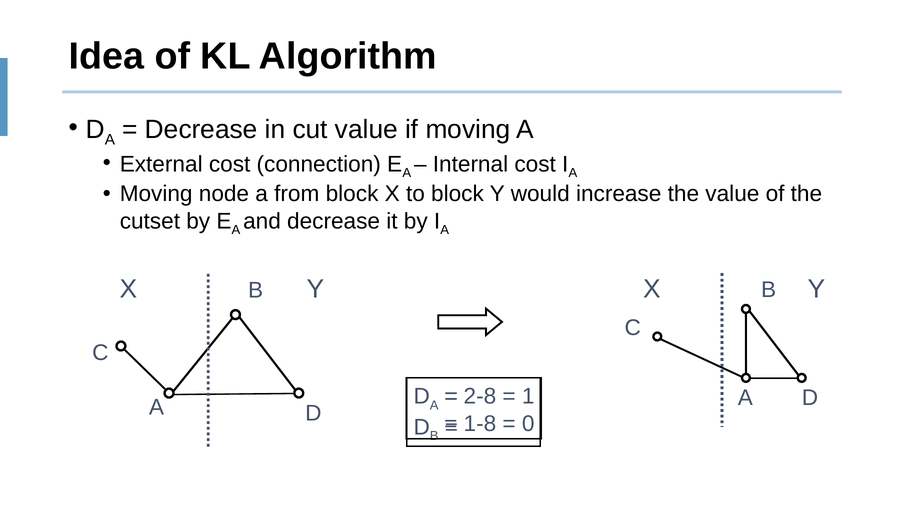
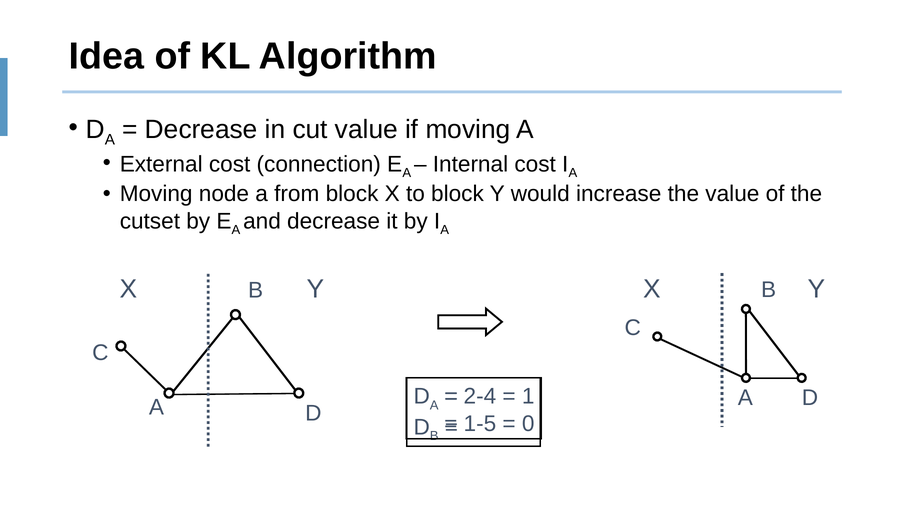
2-8: 2-8 -> 2-4 (480, 396)
1-8: 1-8 -> 1-5 (480, 423)
